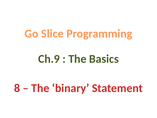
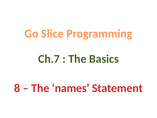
Ch.9: Ch.9 -> Ch.7 (49, 59)
binary: binary -> names (71, 88)
